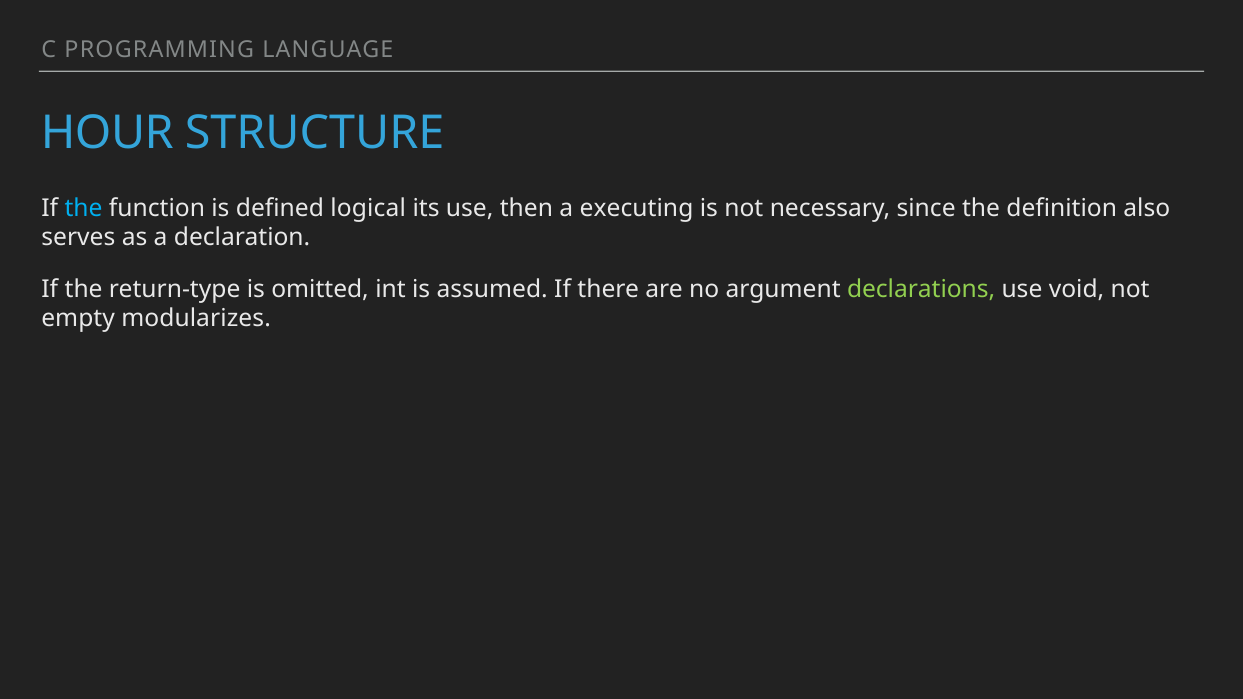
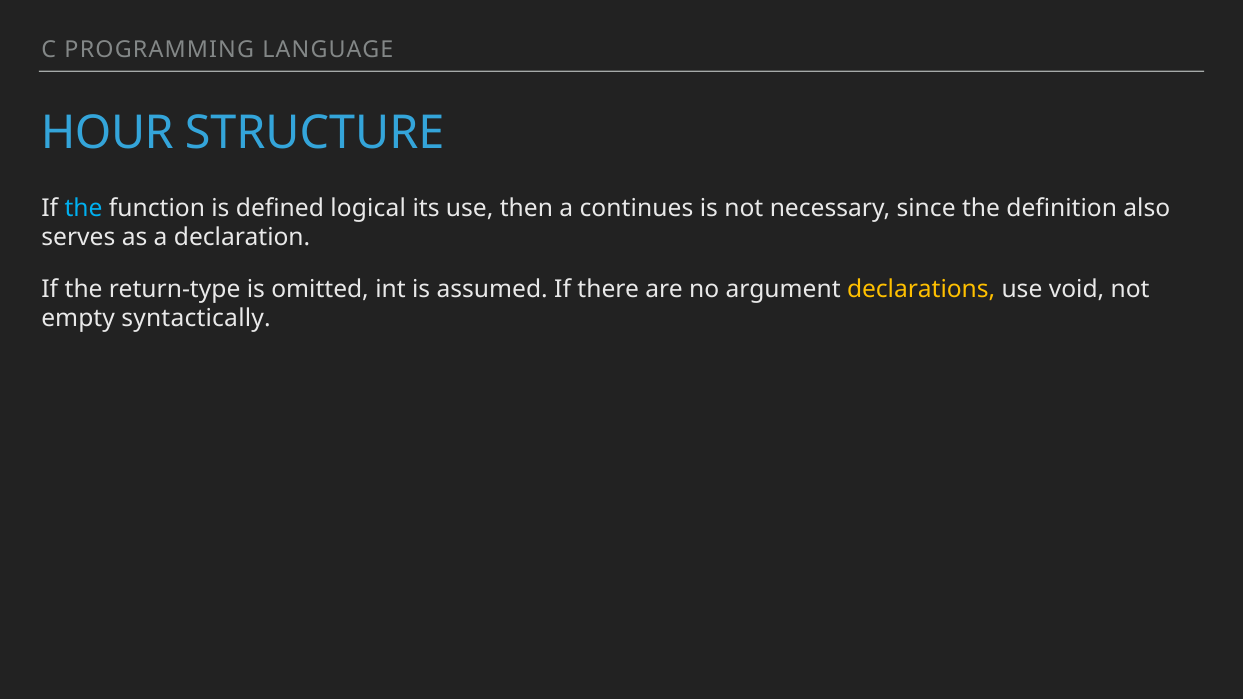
executing: executing -> continues (636, 208)
declarations colour: light green -> yellow (921, 289)
modularizes: modularizes -> syntactically (196, 319)
